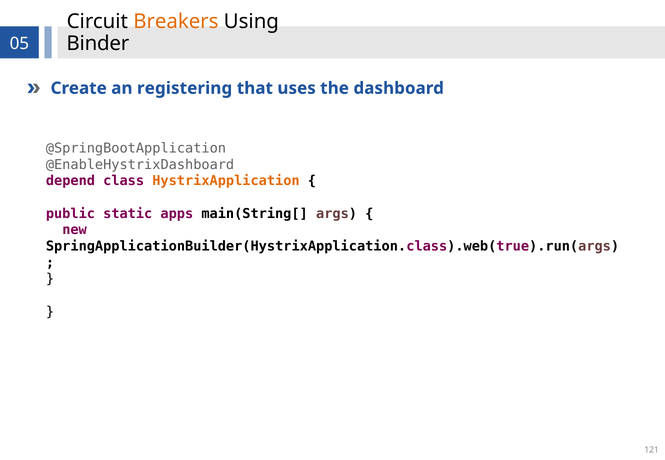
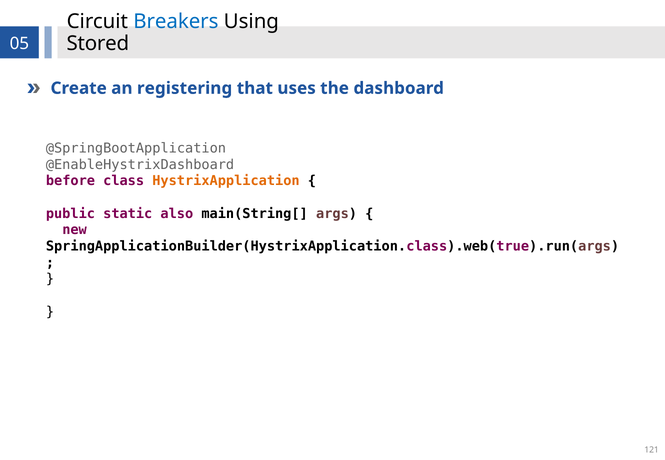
Breakers colour: orange -> blue (176, 21)
Binder: Binder -> Stored (98, 43)
depend: depend -> before (70, 181)
apps: apps -> also (177, 214)
